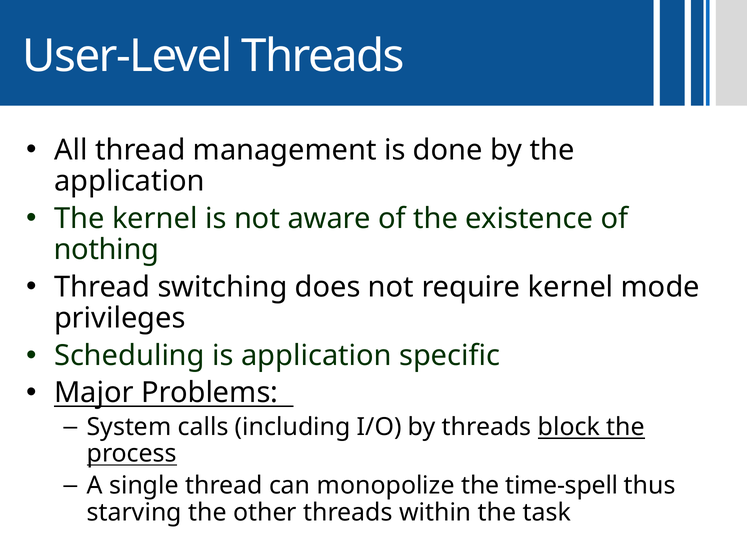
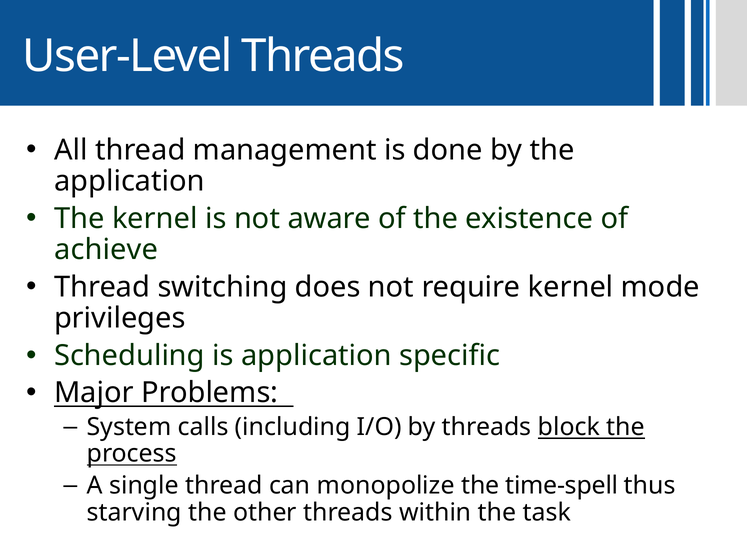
nothing: nothing -> achieve (106, 250)
